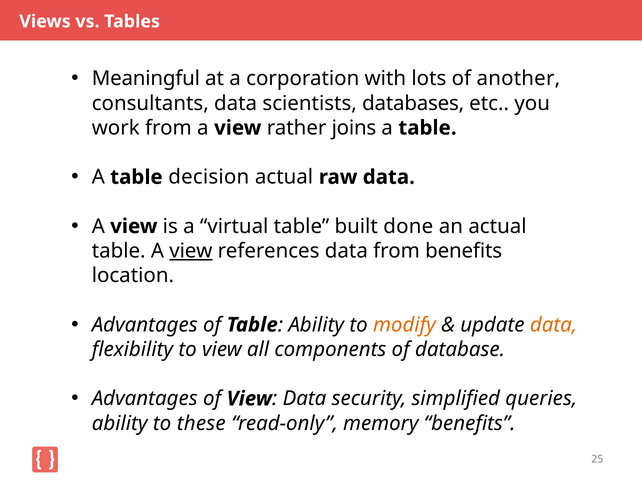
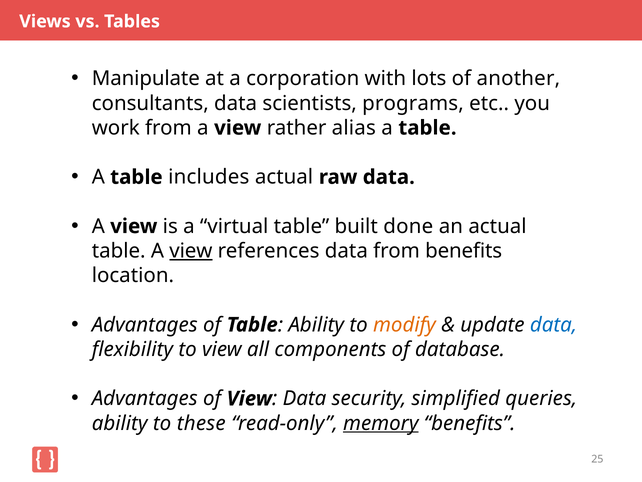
Meaningful: Meaningful -> Manipulate (146, 79)
databases: databases -> programs (413, 103)
joins: joins -> alias (354, 128)
decision: decision -> includes (209, 177)
data colour: orange -> blue (554, 324)
memory underline: none -> present (381, 423)
